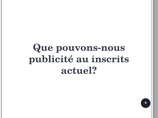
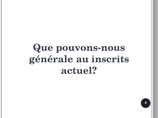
publicité: publicité -> générale (51, 59)
